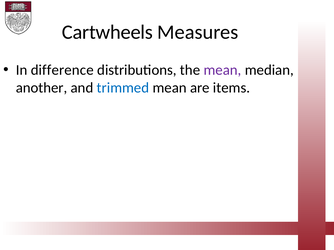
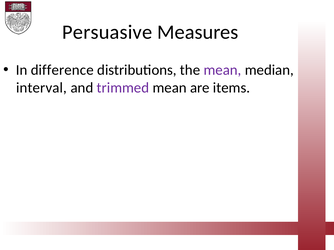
Cartwheels: Cartwheels -> Persuasive (107, 32)
another: another -> interval (42, 88)
trimmed colour: blue -> purple (123, 88)
